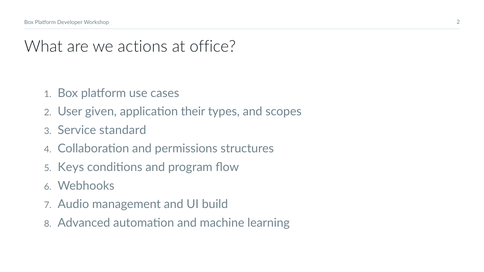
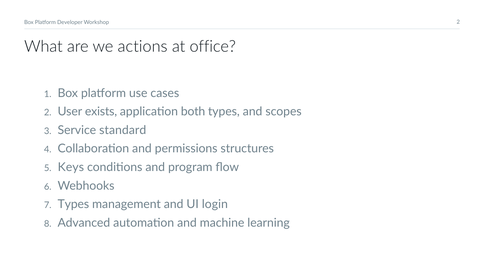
given: given -> exists (101, 112)
their: their -> both (193, 112)
Audio: Audio -> Types (73, 204)
build: build -> login (215, 204)
